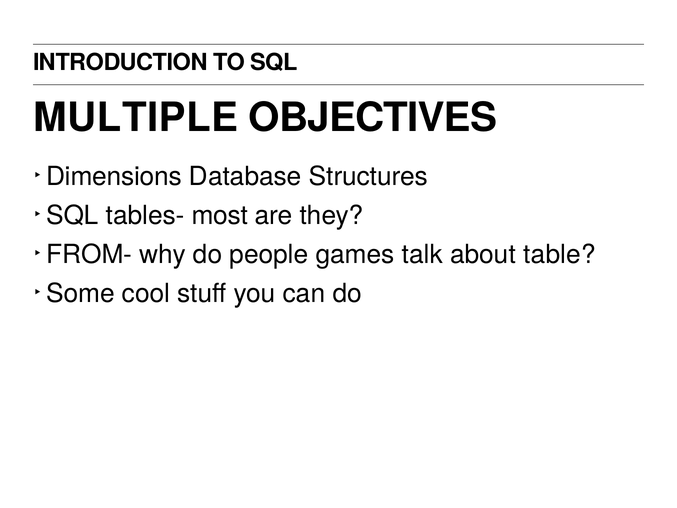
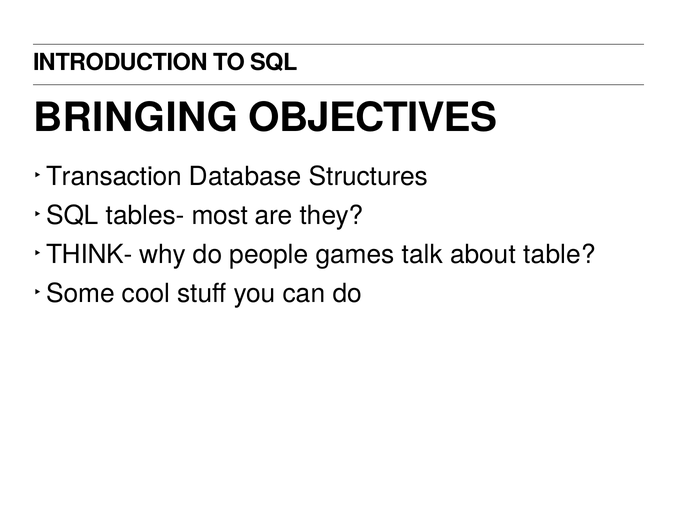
MULTIPLE: MULTIPLE -> BRINGING (136, 118)
Dimensions: Dimensions -> Transaction (114, 176)
FROM-: FROM- -> THINK- (89, 254)
